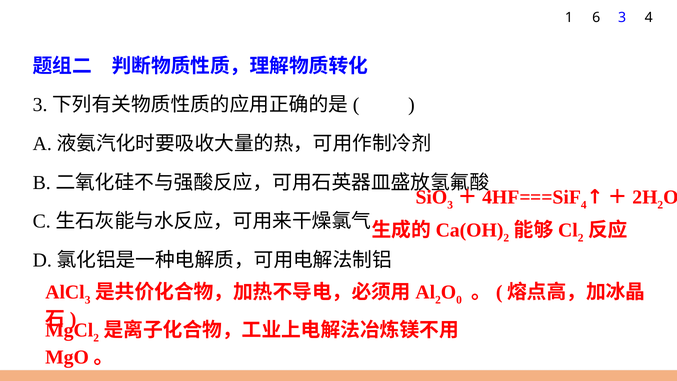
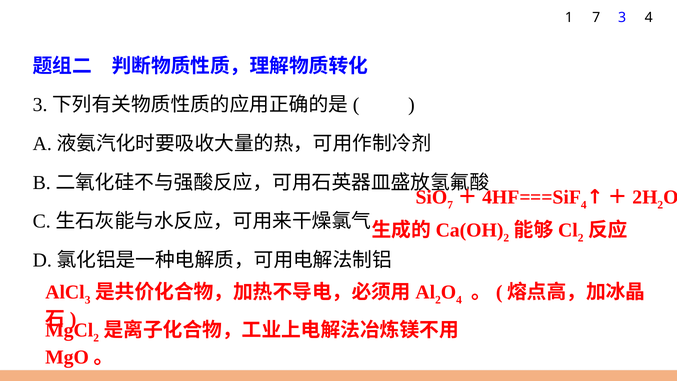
1 6: 6 -> 7 (596, 18)
3: 3 -> 7 (450, 205)
0: 0 -> 4 (459, 300)
